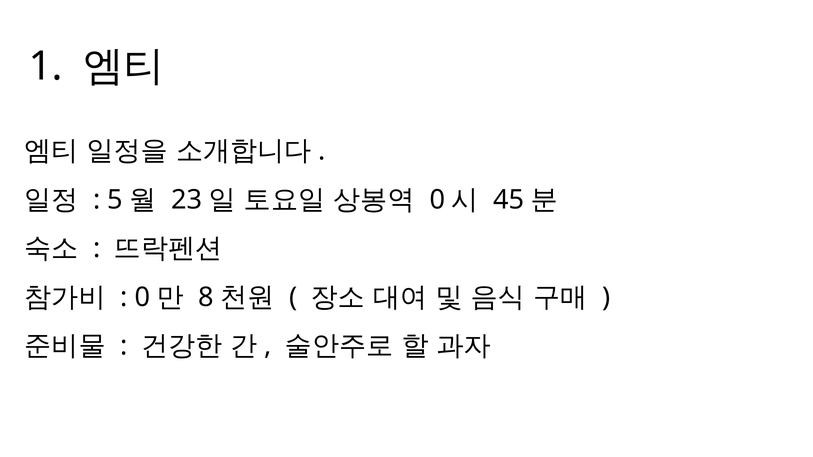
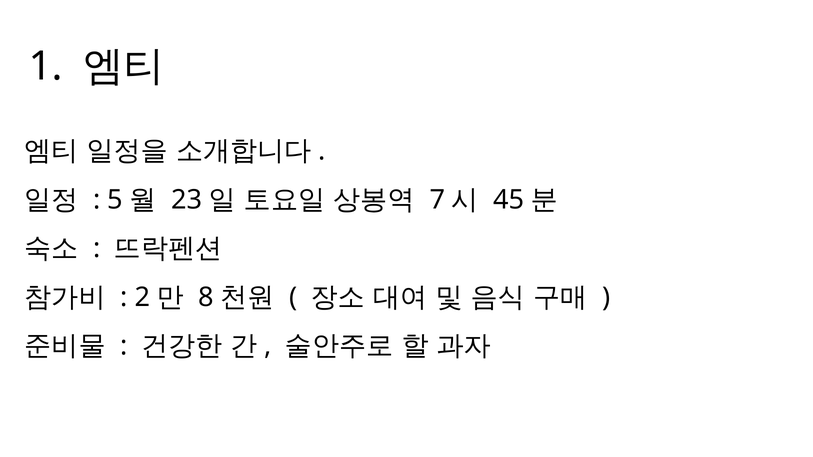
0: 0 -> 7 (437, 200)
0: 0 -> 2 (142, 297)
